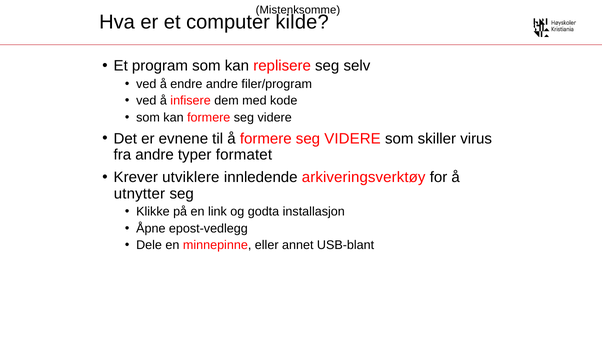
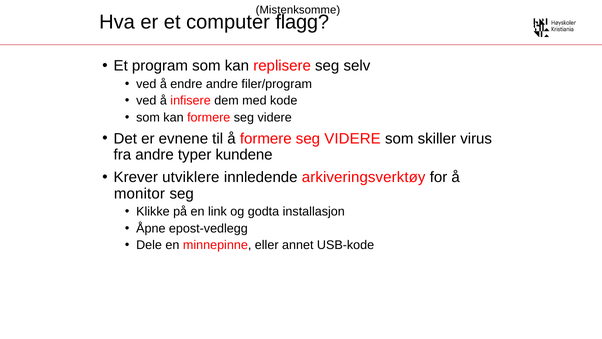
kilde: kilde -> flagg (302, 22)
formatet: formatet -> kundene (244, 155)
utnytter: utnytter -> monitor (139, 193)
USB-blant: USB-blant -> USB-kode (346, 245)
